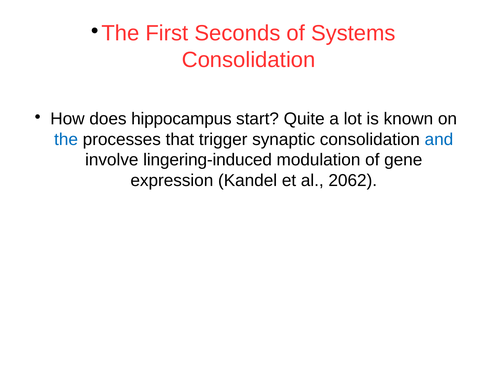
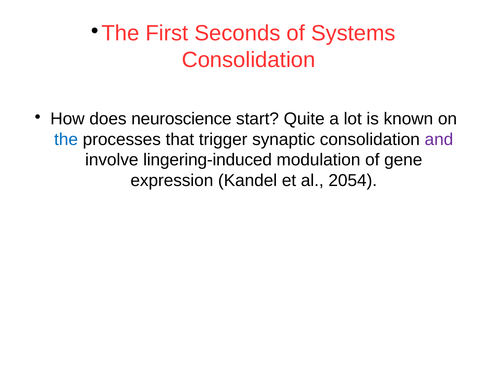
hippocampus: hippocampus -> neuroscience (181, 119)
and colour: blue -> purple (439, 139)
2062: 2062 -> 2054 (353, 181)
